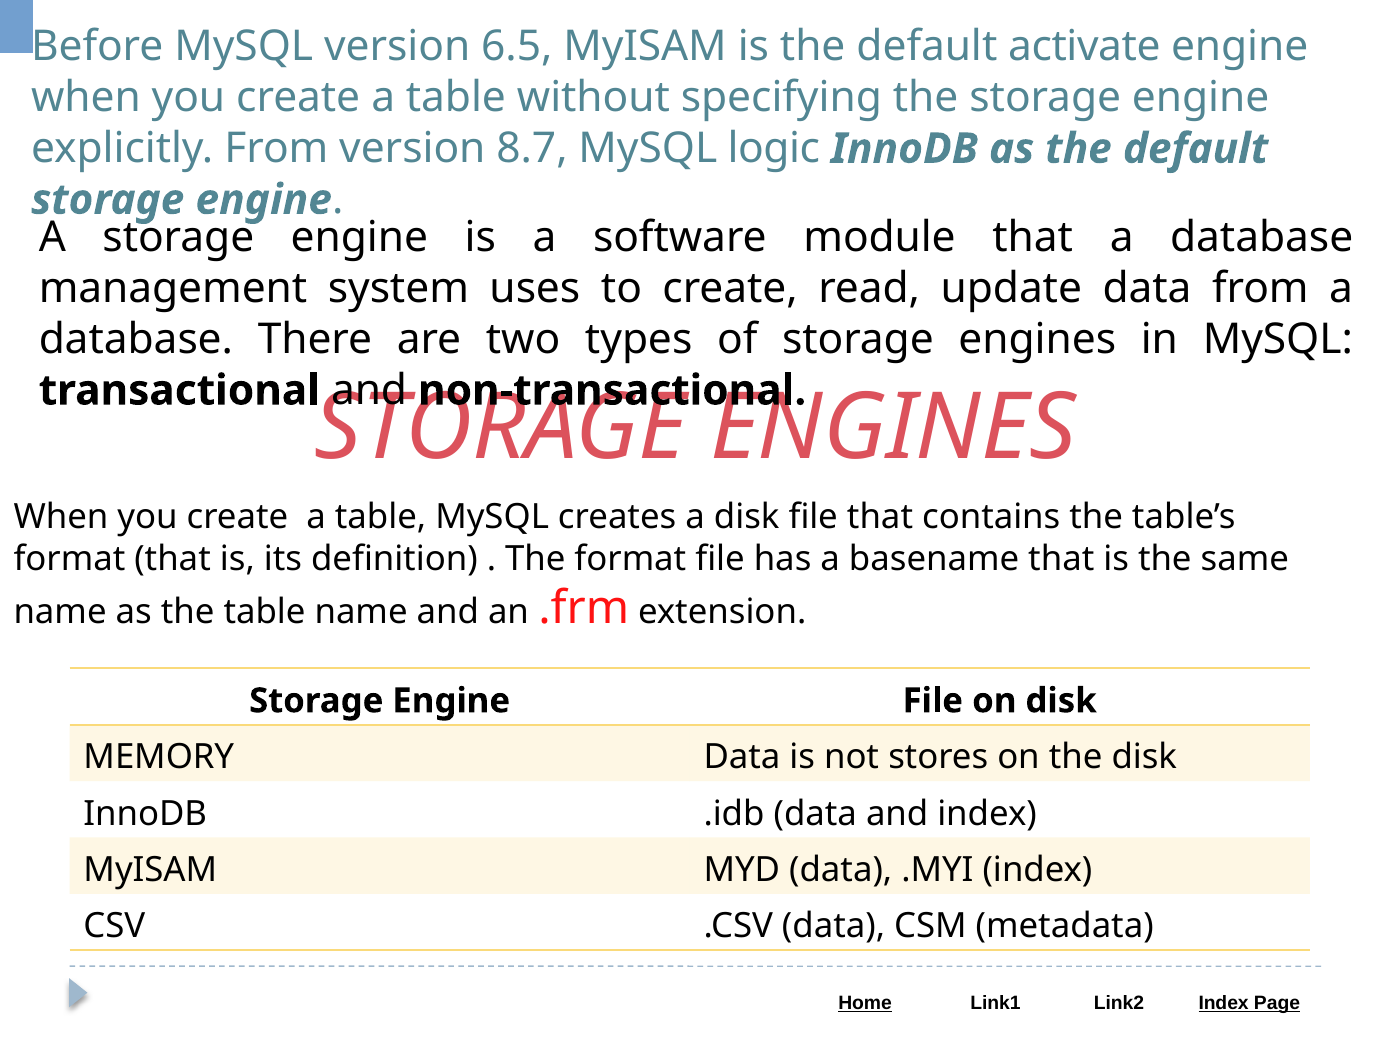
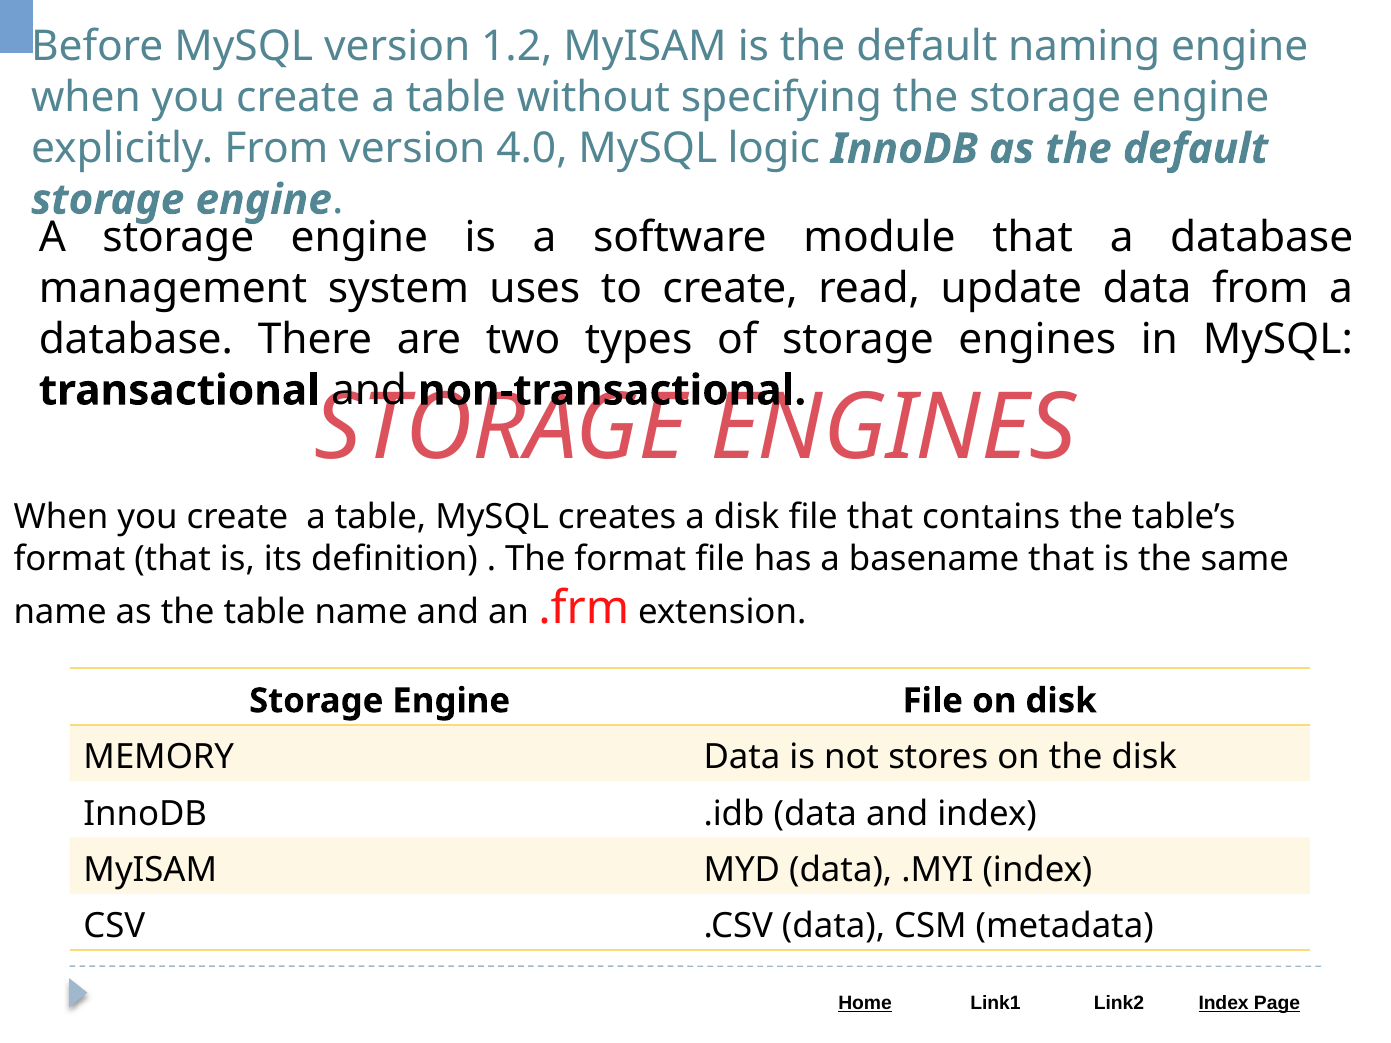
6.5: 6.5 -> 1.2 (517, 47)
activate: activate -> naming (1084, 47)
8.7: 8.7 -> 4.0 (532, 149)
